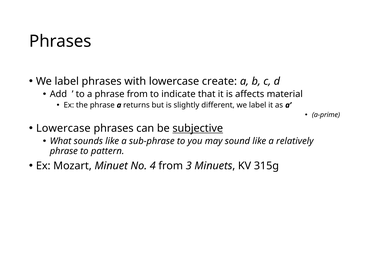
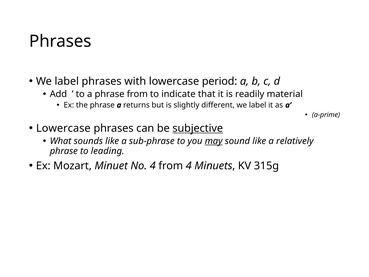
create: create -> period (220, 81)
affects: affects -> readily (250, 94)
may underline: none -> present (214, 141)
pattern: pattern -> leading (108, 151)
from 3: 3 -> 4 (189, 166)
